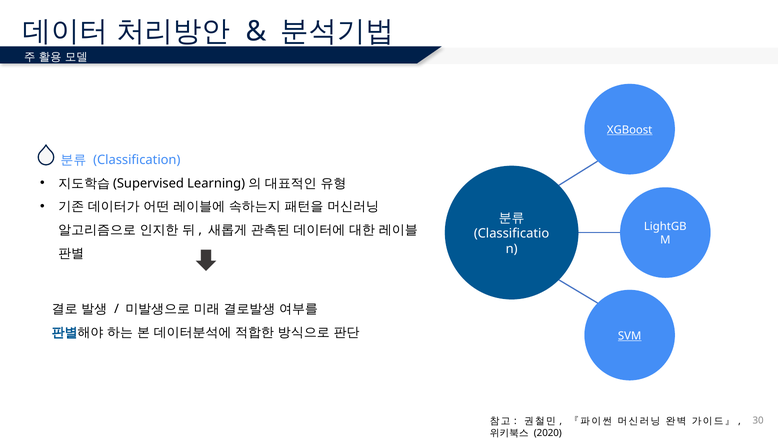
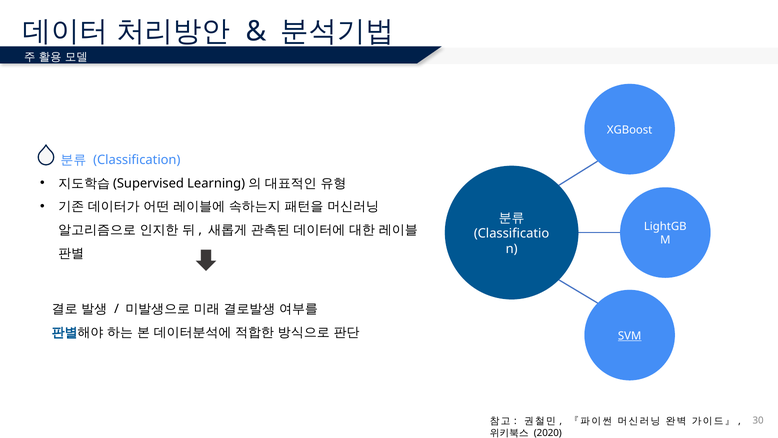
XGBoost underline: present -> none (630, 130)
